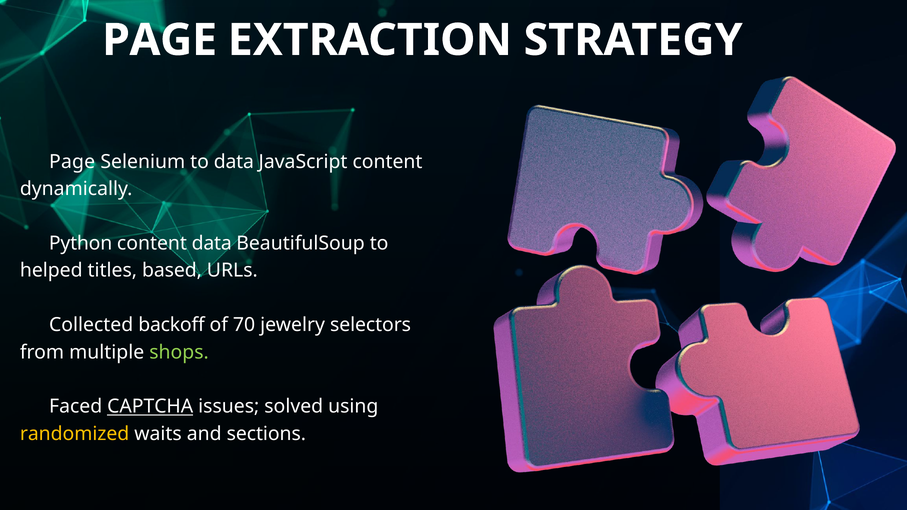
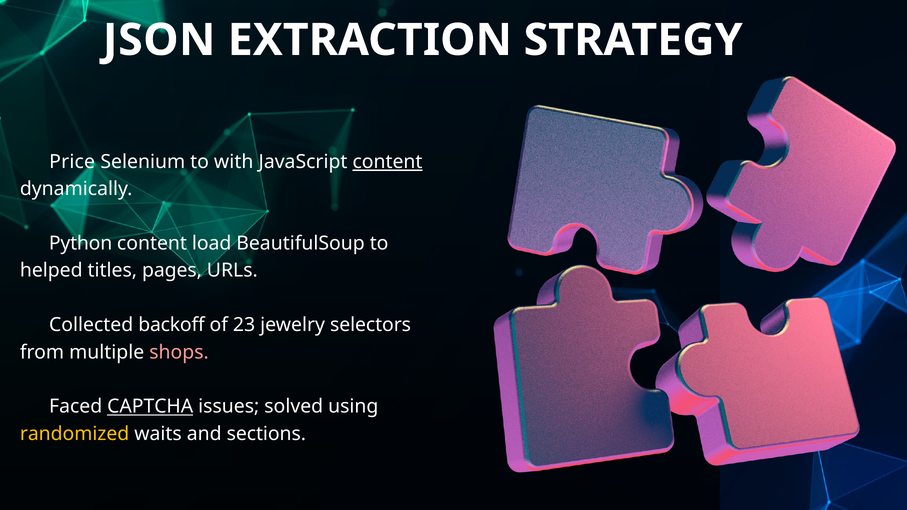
PAGE: PAGE -> JSON (159, 40)
Page: Page -> Price (72, 162)
to data: data -> with (234, 162)
content underline: none -> present (387, 162)
content data: data -> load (212, 244)
based: based -> pages (172, 271)
70: 70 -> 23 (244, 325)
shops colour: light green -> pink (179, 352)
